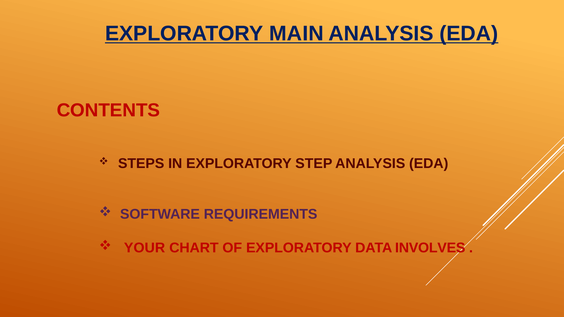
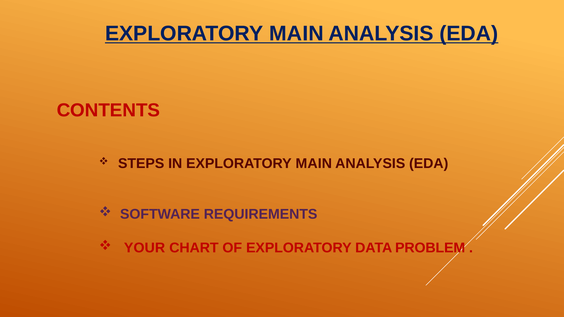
IN EXPLORATORY STEP: STEP -> MAIN (314, 164)
INVOLVES: INVOLVES -> PROBLEM (430, 248)
